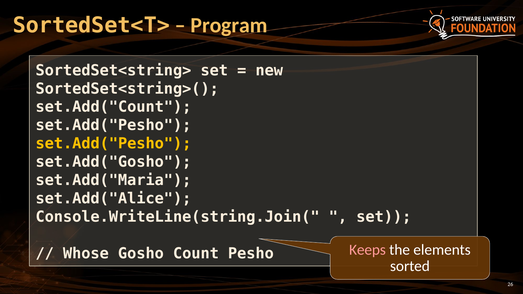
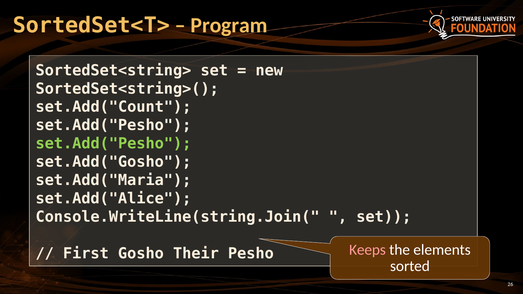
set.Add("Pesho colour: yellow -> light green (113, 144)
Whose: Whose -> First (86, 254)
Count: Count -> Their (196, 254)
